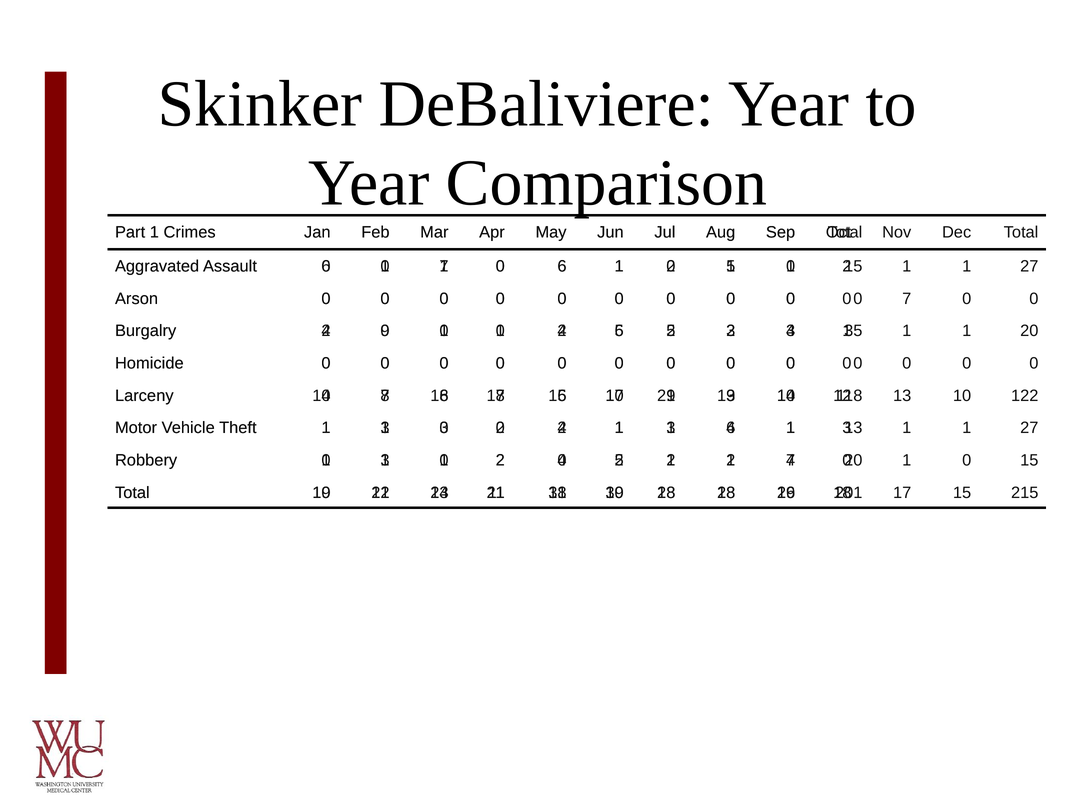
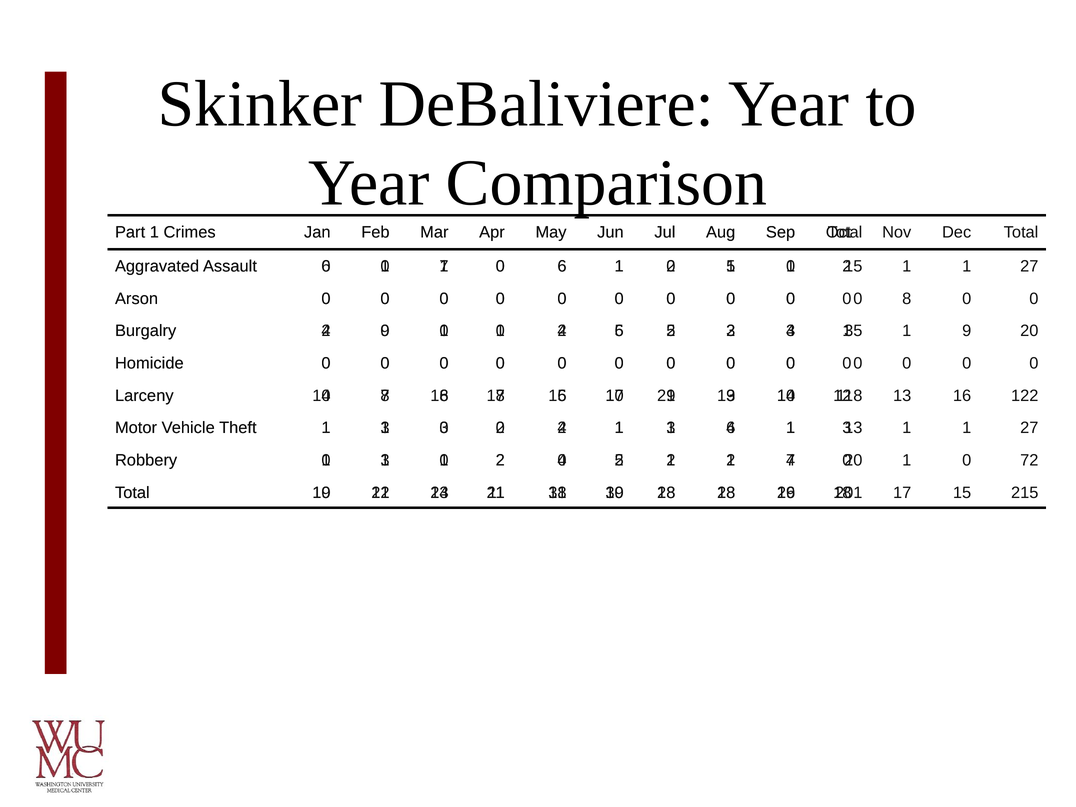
7: 7 -> 8 (907, 299)
1: 1 -> 9 (967, 331)
13 10: 10 -> 16 (962, 396)
15: 15 -> 72 (1029, 460)
